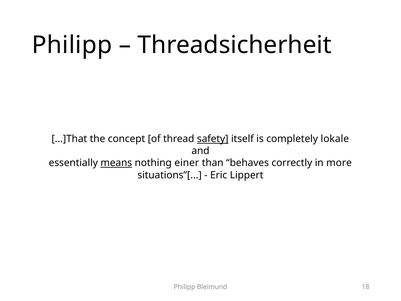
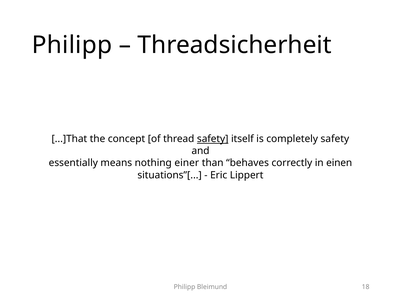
completely lokale: lokale -> safety (335, 139)
means underline: present -> none (116, 163)
more: more -> einen (339, 163)
